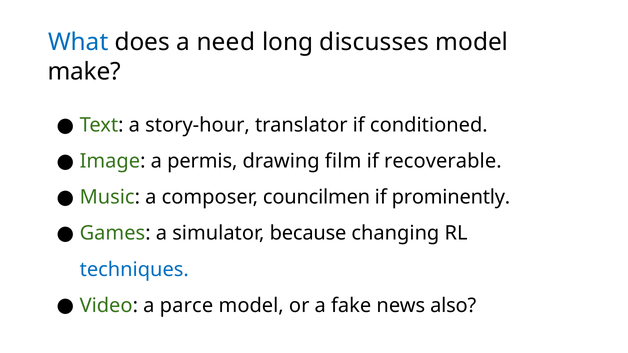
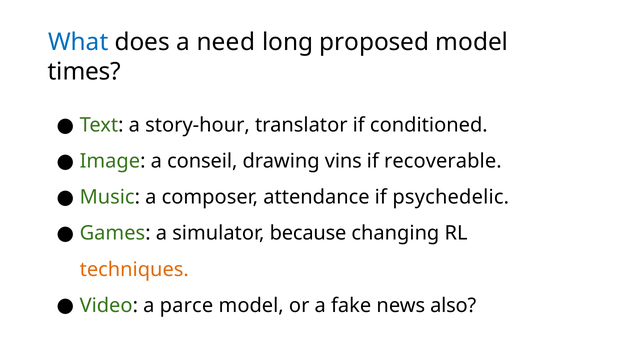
discusses: discusses -> proposed (374, 42)
make: make -> times (84, 72)
permis: permis -> conseil (202, 161)
film: film -> vins (343, 161)
councilmen: councilmen -> attendance (316, 197)
prominently: prominently -> psychedelic (451, 197)
techniques colour: blue -> orange (134, 270)
